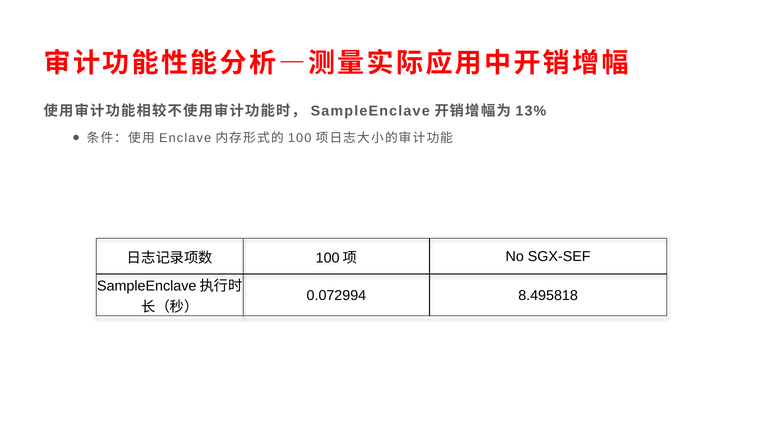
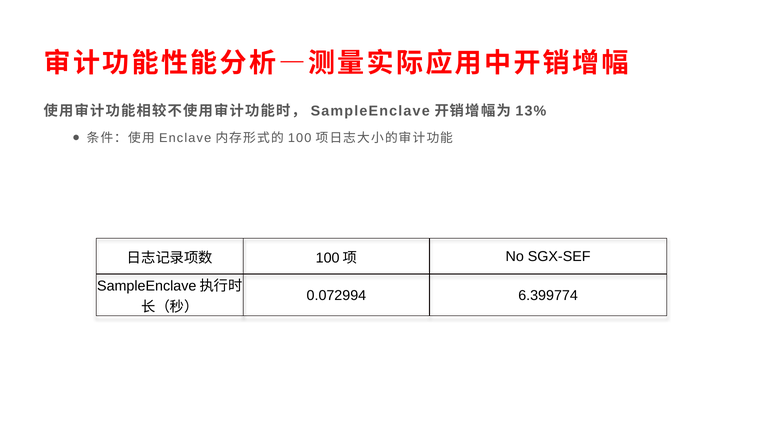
8.495818: 8.495818 -> 6.399774 (548, 295)
